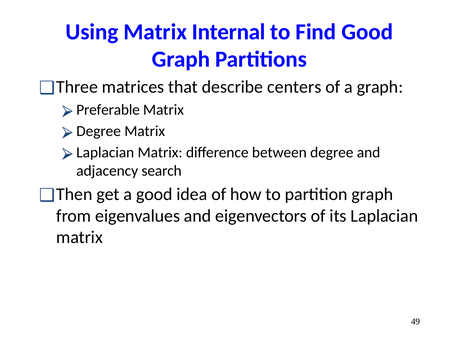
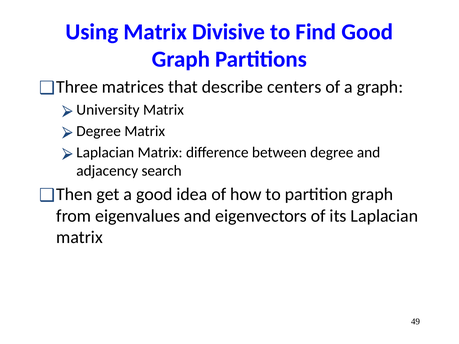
Internal: Internal -> Divisive (229, 32)
Preferable: Preferable -> University (108, 110)
